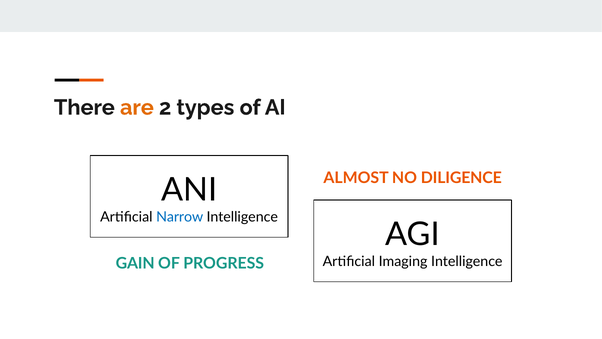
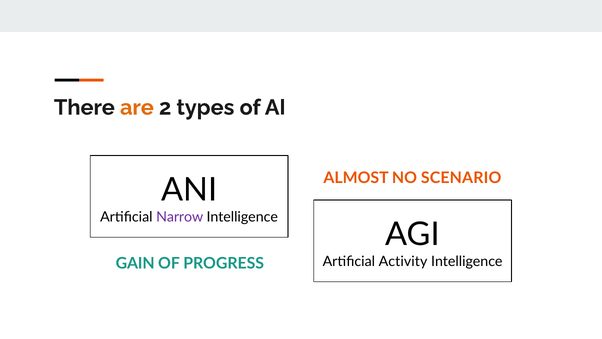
DILIGENCE: DILIGENCE -> SCENARIO (461, 178)
Narrow colour: blue -> purple (180, 217)
Imaging: Imaging -> Activity (403, 261)
